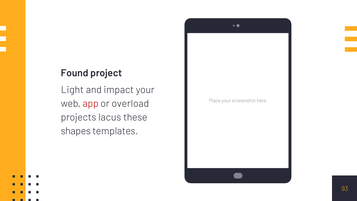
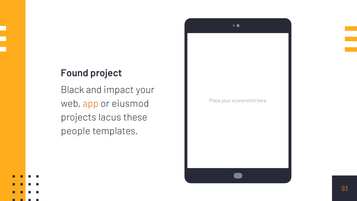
Light: Light -> Black (72, 90)
app colour: red -> orange (91, 103)
overload: overload -> eiusmod (130, 103)
shapes: shapes -> people (76, 131)
